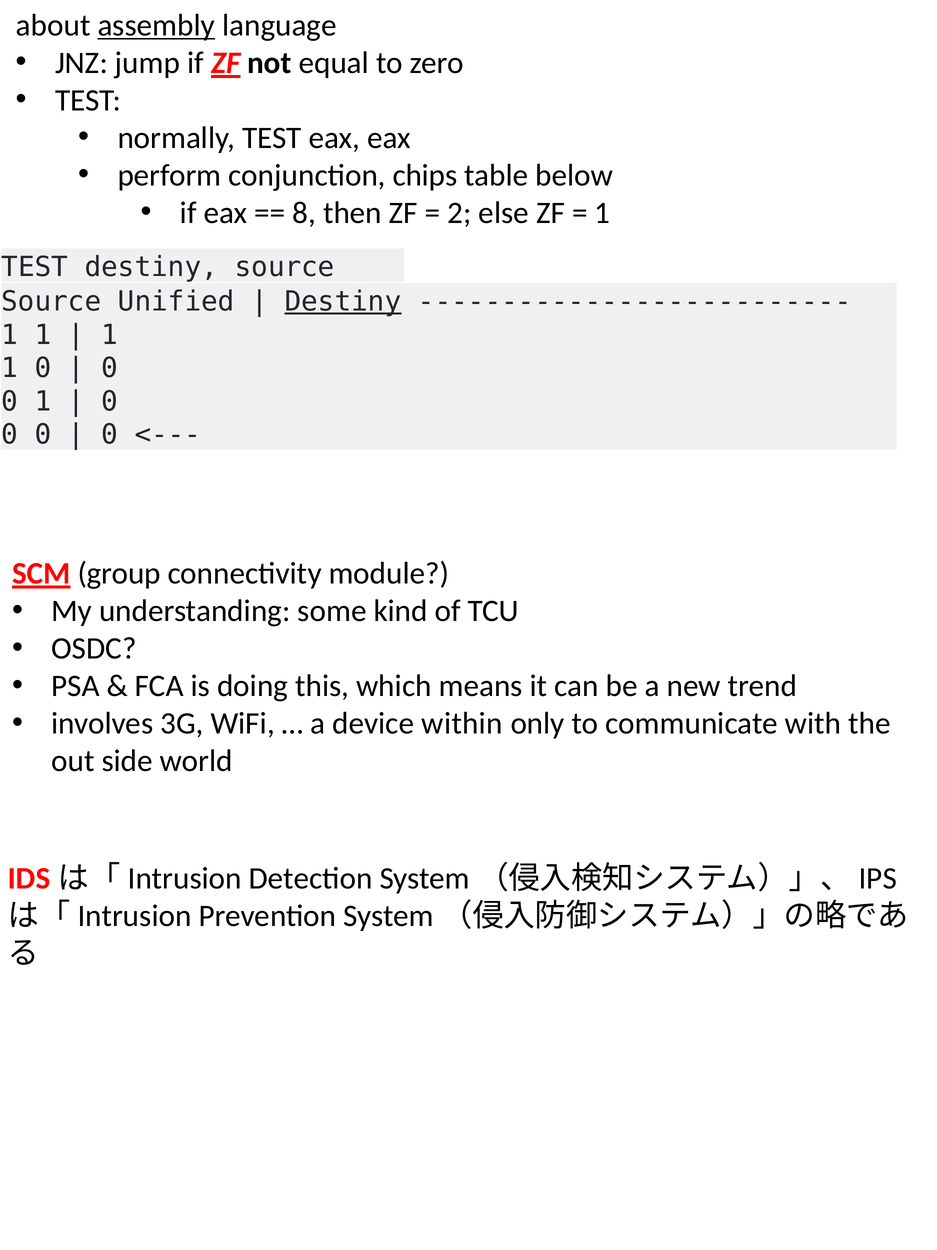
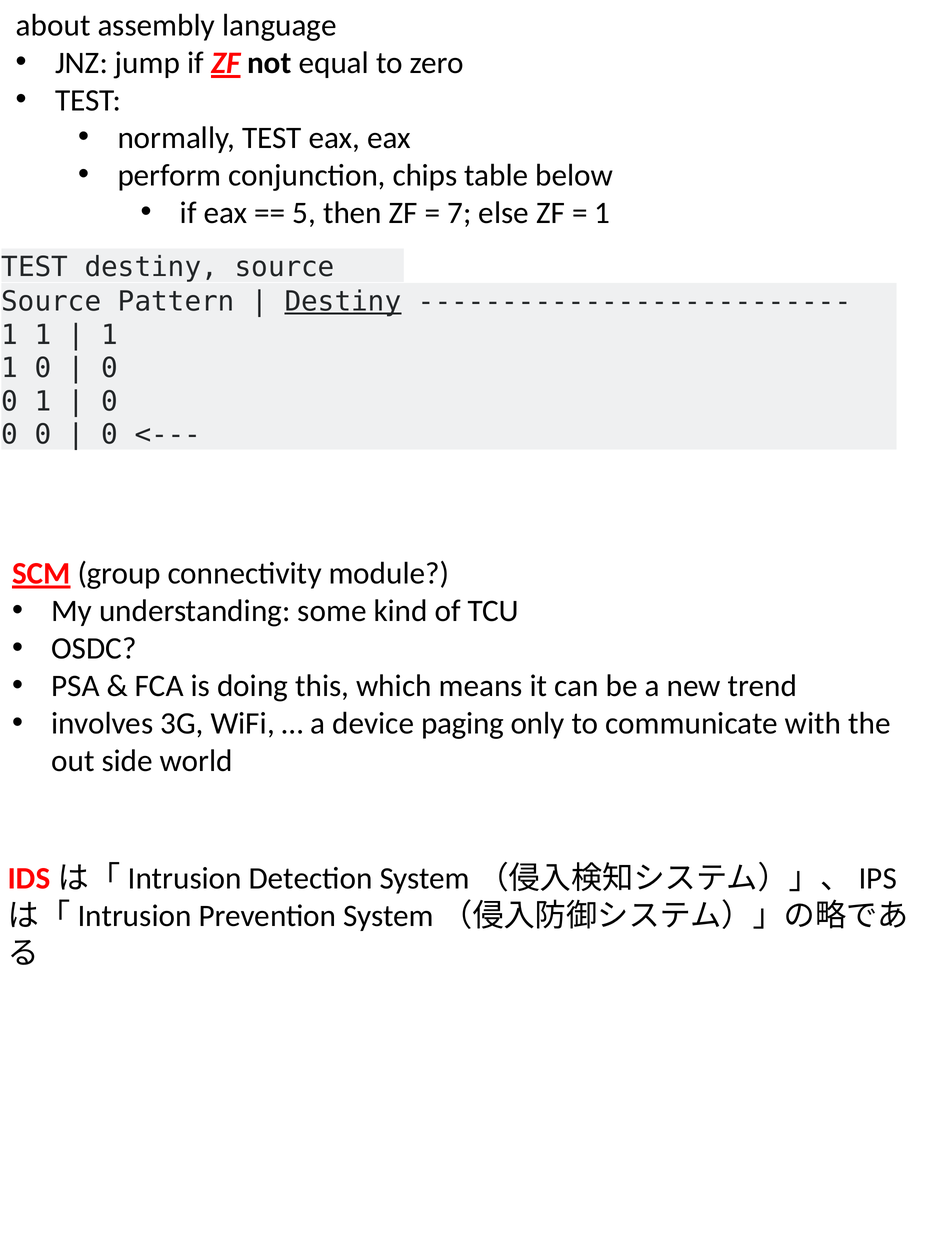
assembly underline: present -> none (156, 25)
8: 8 -> 5 (304, 213)
2: 2 -> 7 (459, 213)
Unified: Unified -> Pattern (176, 301)
within: within -> paging (462, 723)
